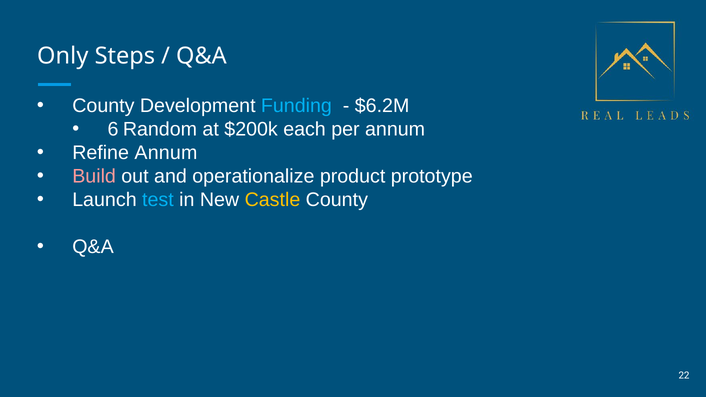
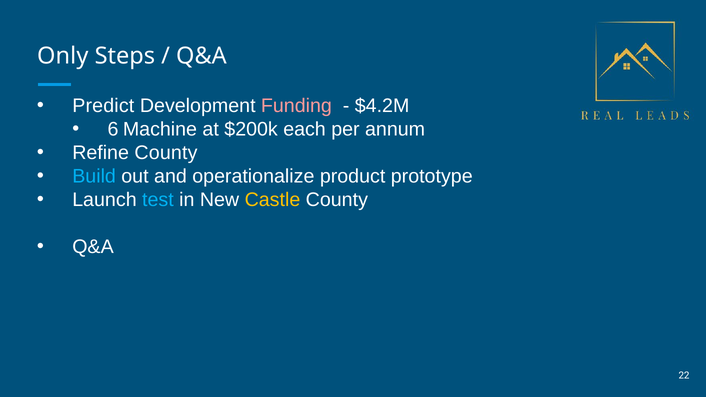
County: County -> Predict (103, 106)
Funding colour: light blue -> pink (296, 106)
$6.2M: $6.2M -> $4.2M (382, 106)
Random: Random -> Machine (160, 129)
Refine Annum: Annum -> County (166, 153)
Build colour: pink -> light blue (94, 176)
